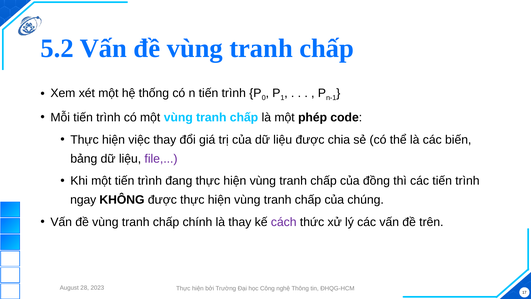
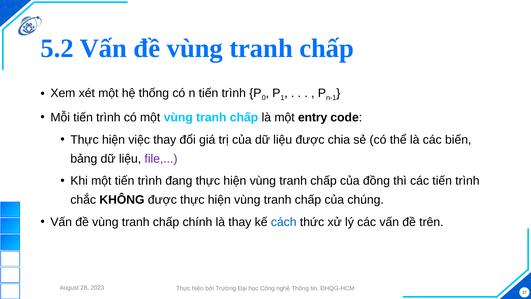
phép: phép -> entry (313, 117)
ngay: ngay -> chắc (83, 200)
cách colour: purple -> blue (284, 222)
